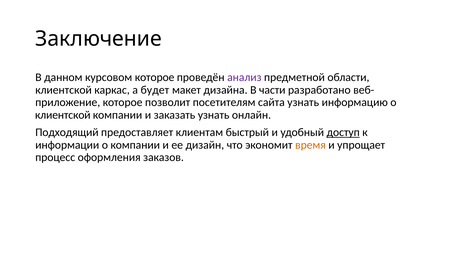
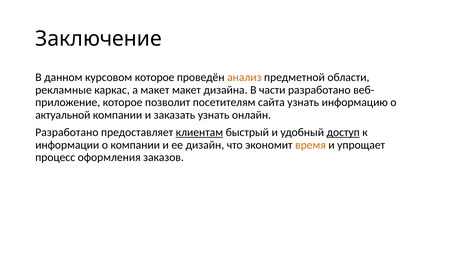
анализ colour: purple -> orange (244, 77)
клиентской: клиентской -> рекламные (64, 90)
а будет: будет -> макет (155, 90)
клиентской: клиентской -> актуальной (63, 115)
Подходящий: Подходящий -> Разработано (67, 132)
клиентам underline: none -> present (199, 132)
